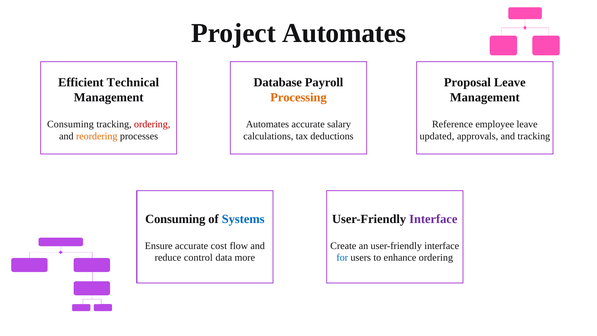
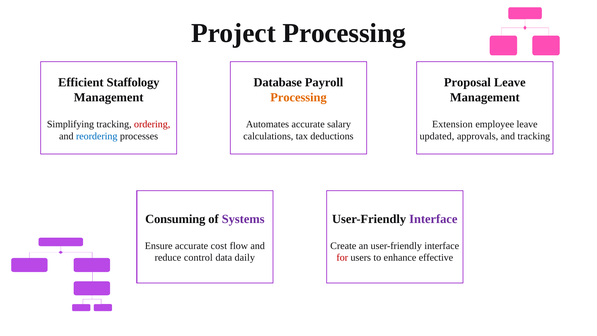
Project Automates: Automates -> Processing (344, 33)
Technical: Technical -> Staffology (133, 83)
Consuming: Consuming -> Simplifying (71, 124)
Reference: Reference -> Extension (452, 124)
reordering colour: orange -> blue (97, 136)
Systems colour: blue -> purple (243, 219)
more: more -> daily (245, 258)
for colour: blue -> red (342, 258)
enhance ordering: ordering -> effective (436, 258)
